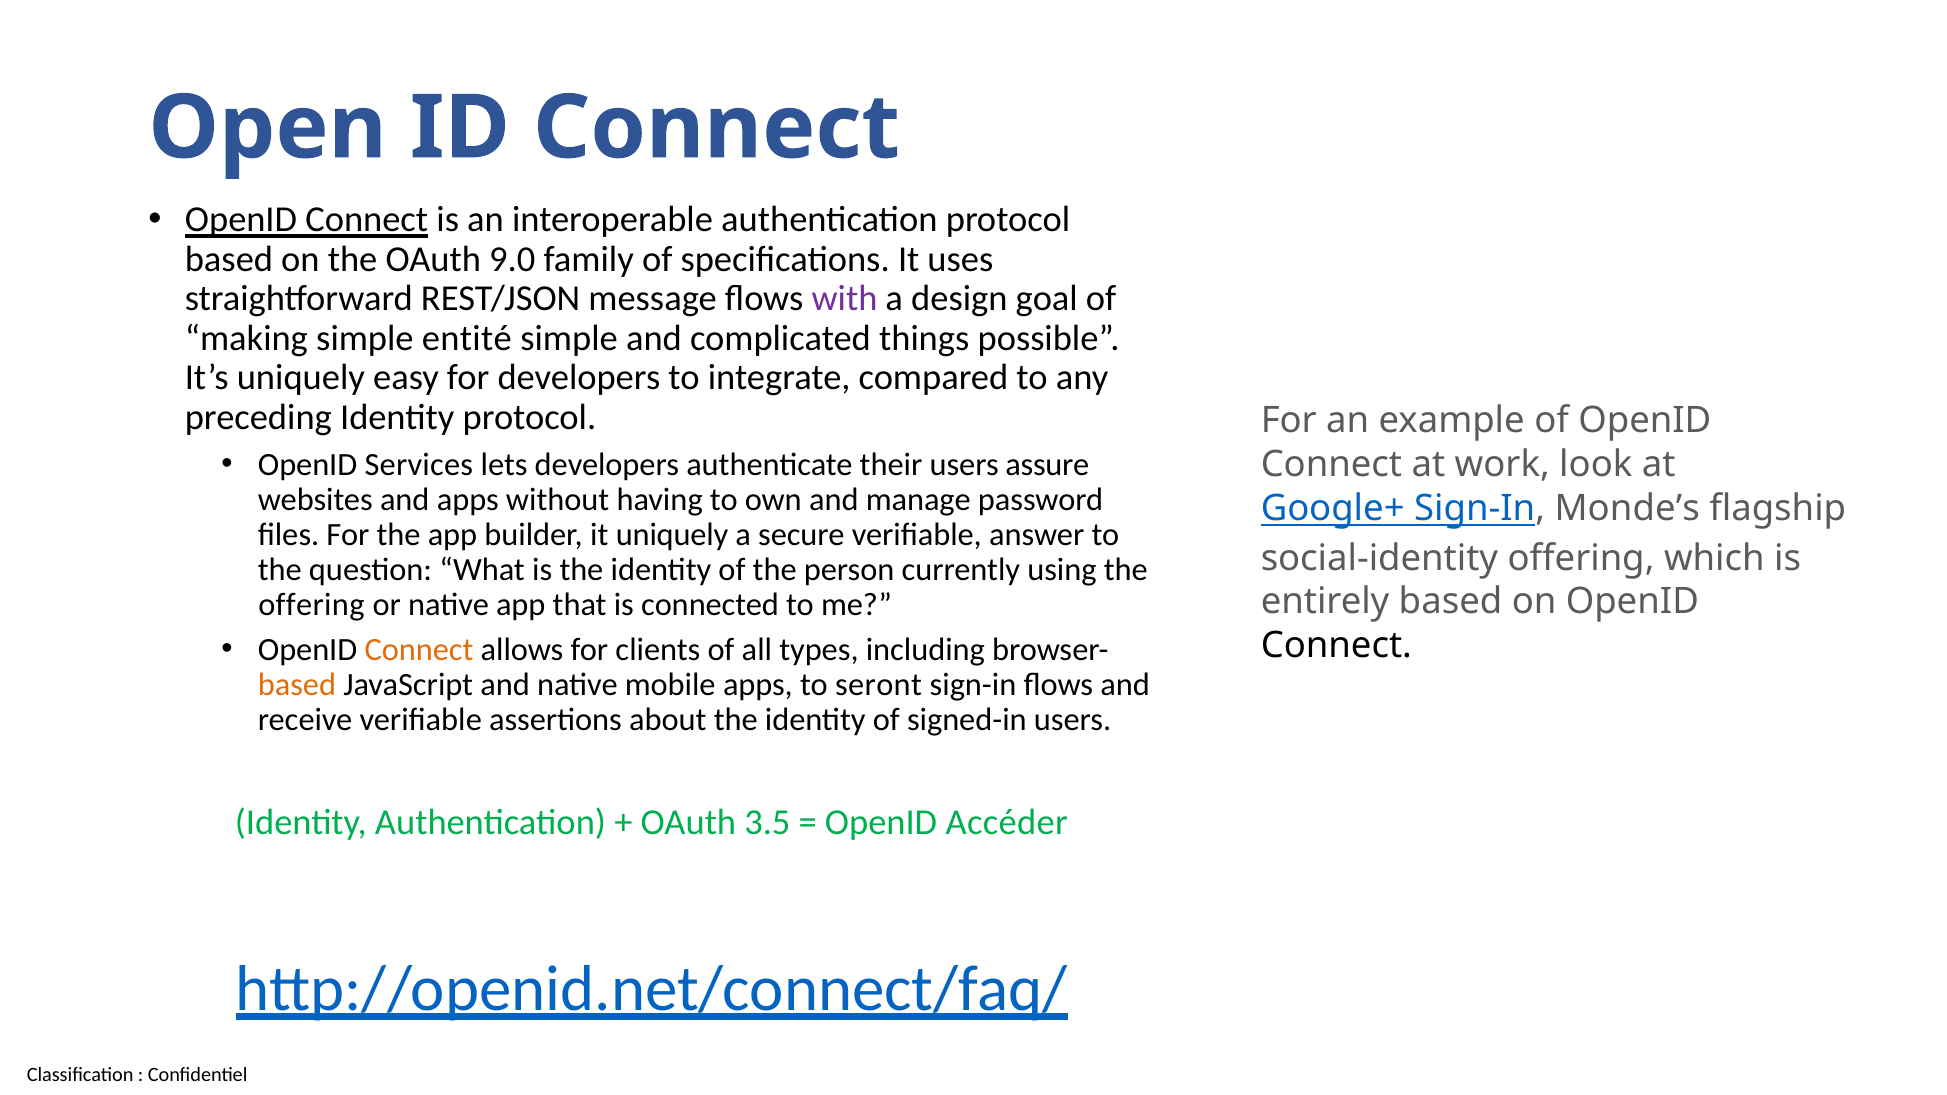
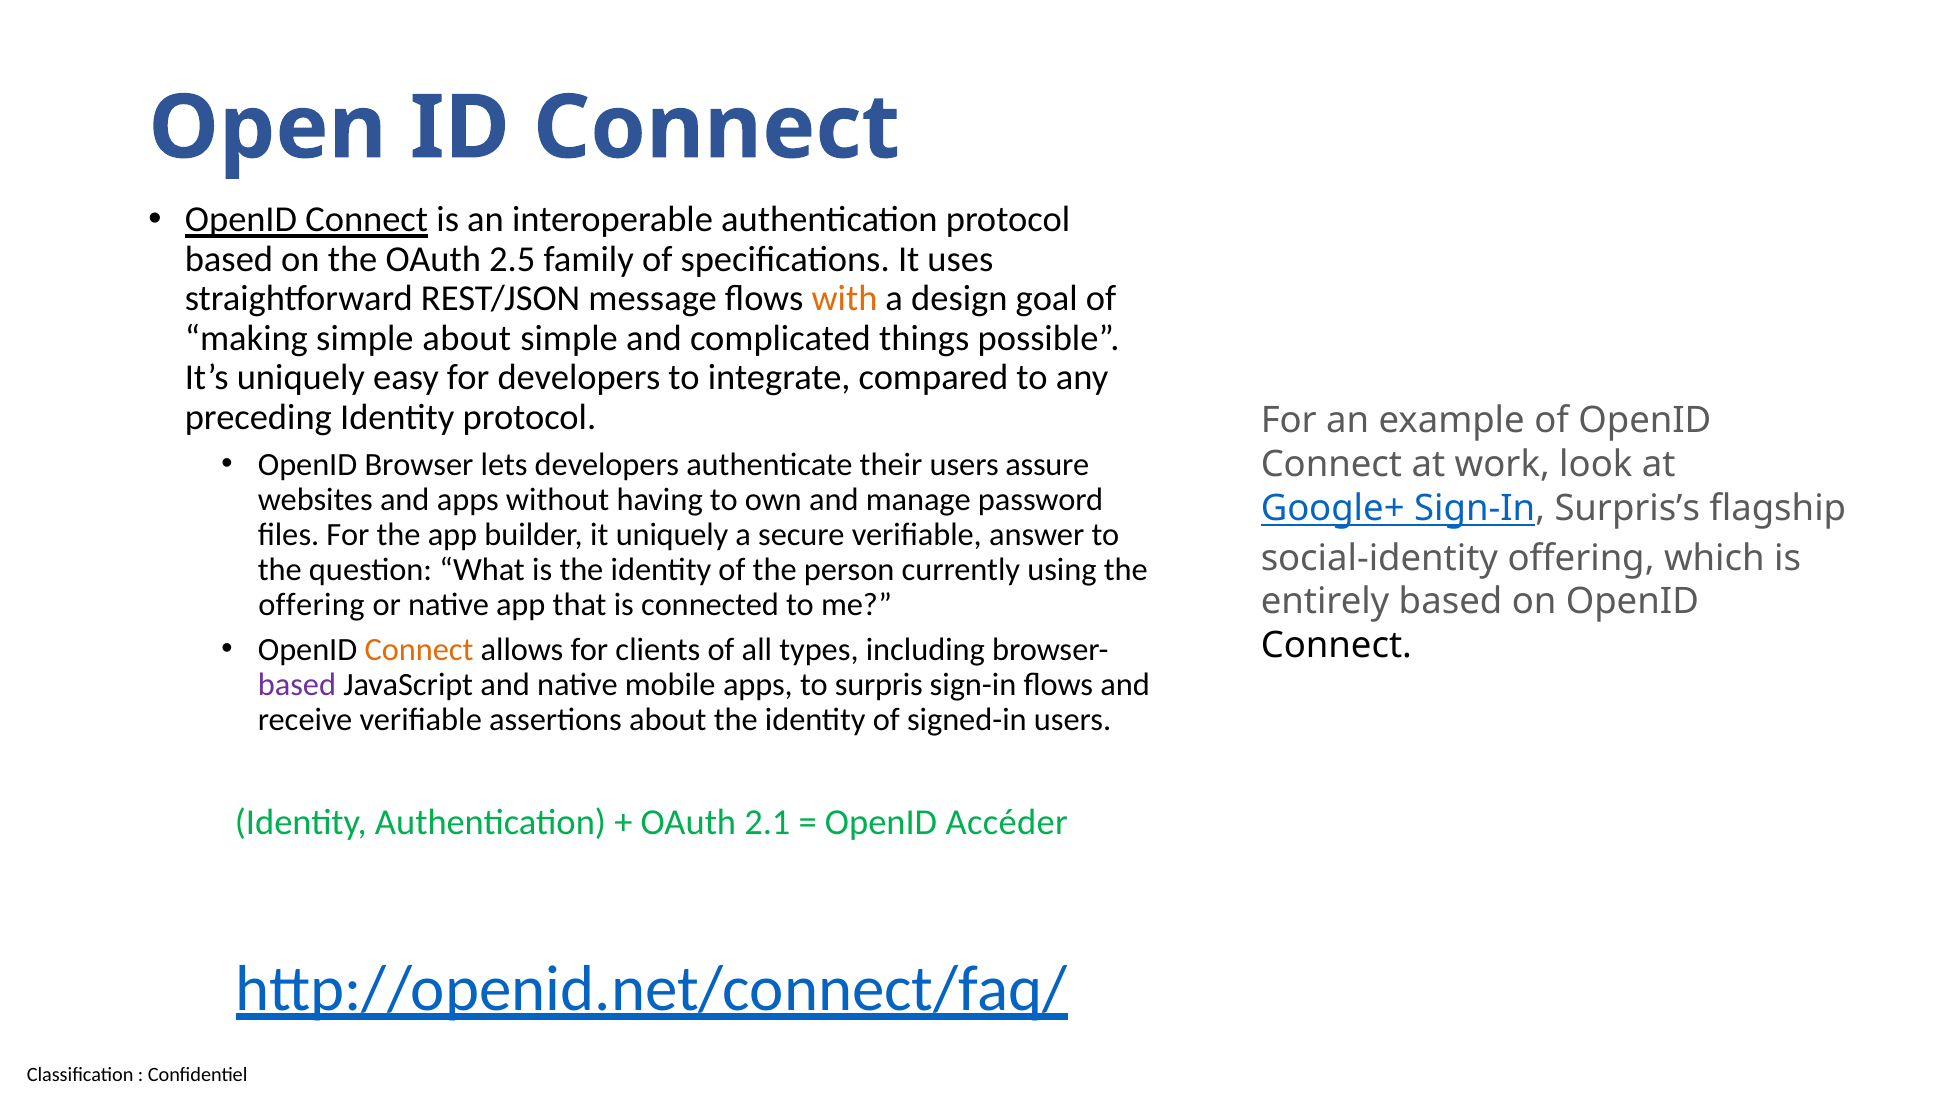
9.0: 9.0 -> 2.5 (512, 260)
with colour: purple -> orange (845, 299)
simple entité: entité -> about (467, 338)
Services: Services -> Browser (419, 465)
Monde’s: Monde’s -> Surpris’s (1627, 508)
based colour: orange -> purple (297, 685)
seront: seront -> surpris (879, 685)
3.5: 3.5 -> 2.1 (767, 822)
